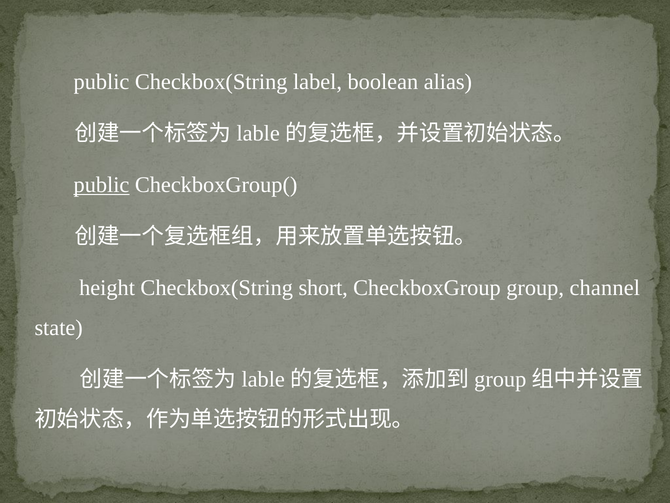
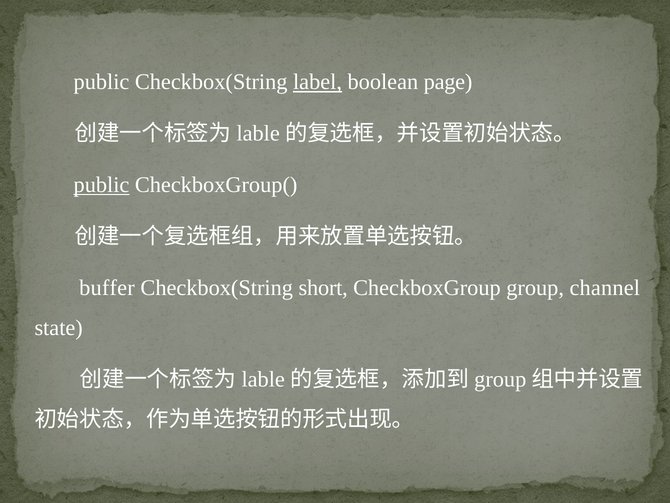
label underline: none -> present (318, 82)
alias: alias -> page (448, 82)
height: height -> buffer (107, 287)
